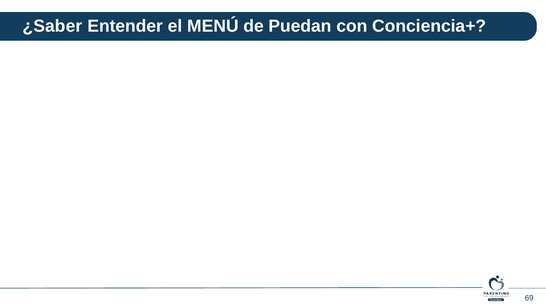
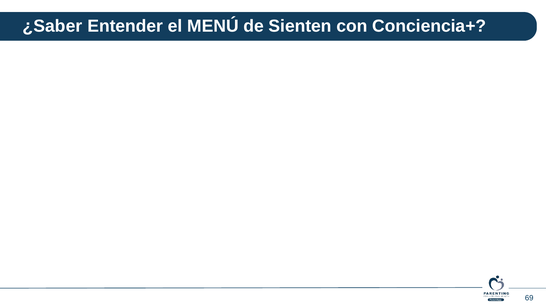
Puedan: Puedan -> Sienten (300, 26)
